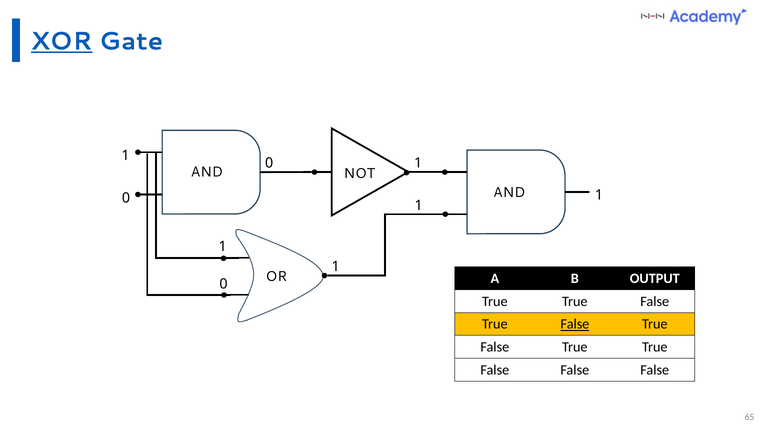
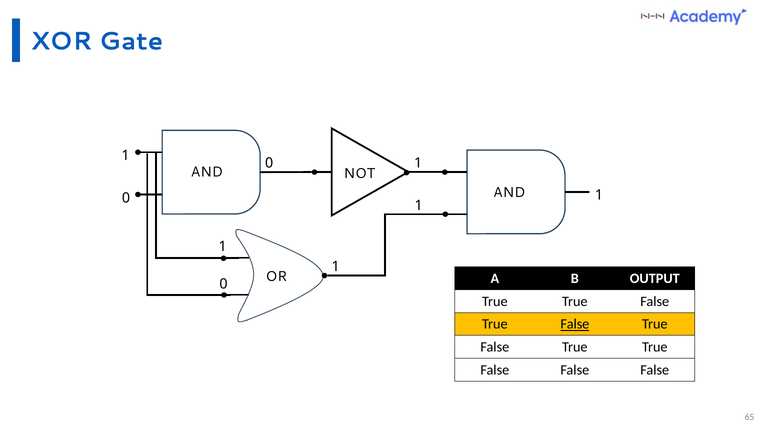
XOR underline: present -> none (62, 41)
